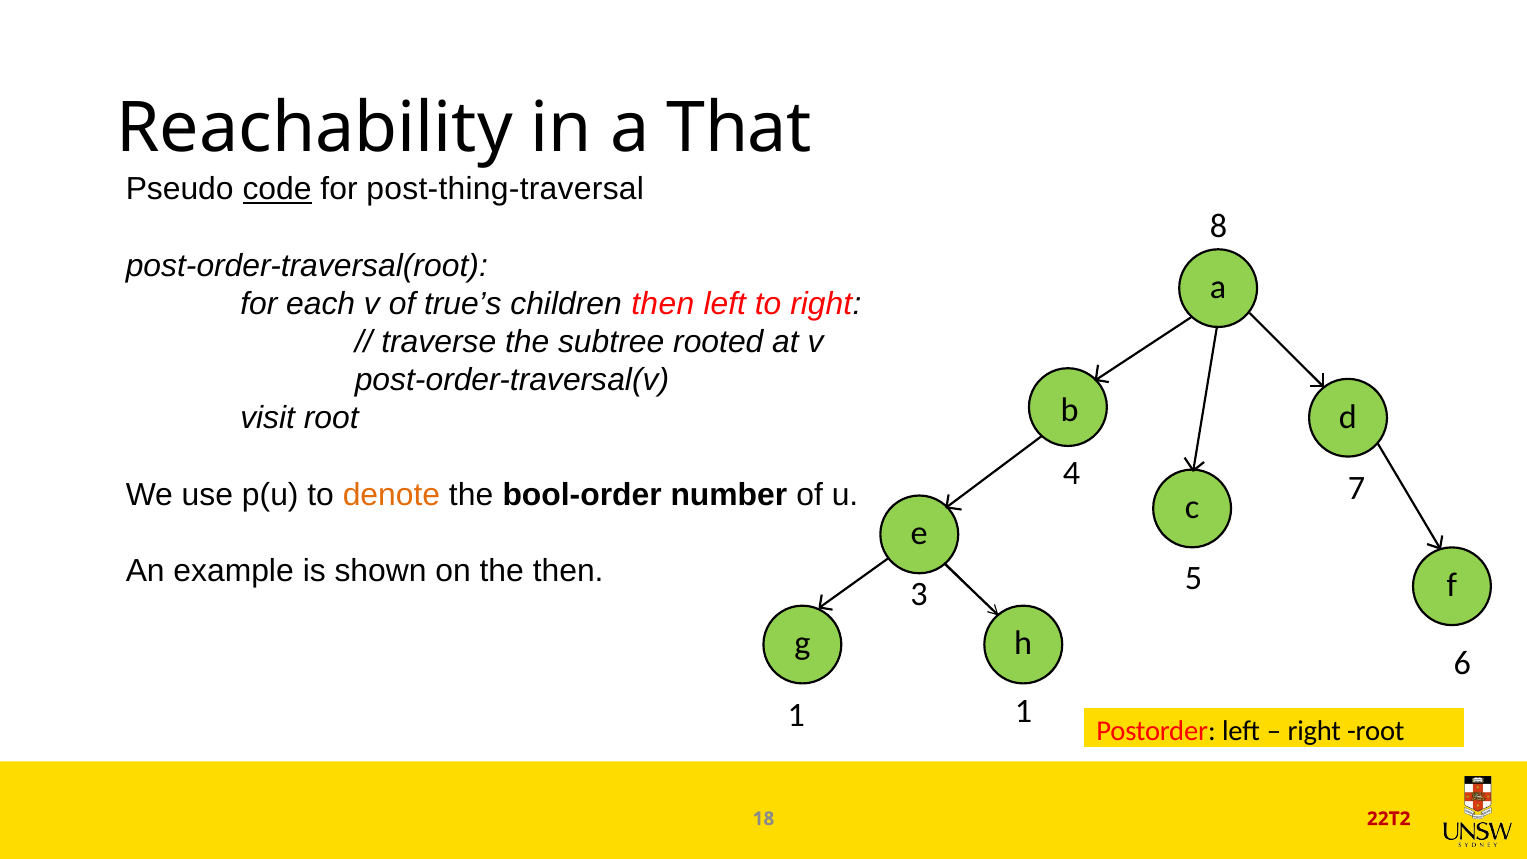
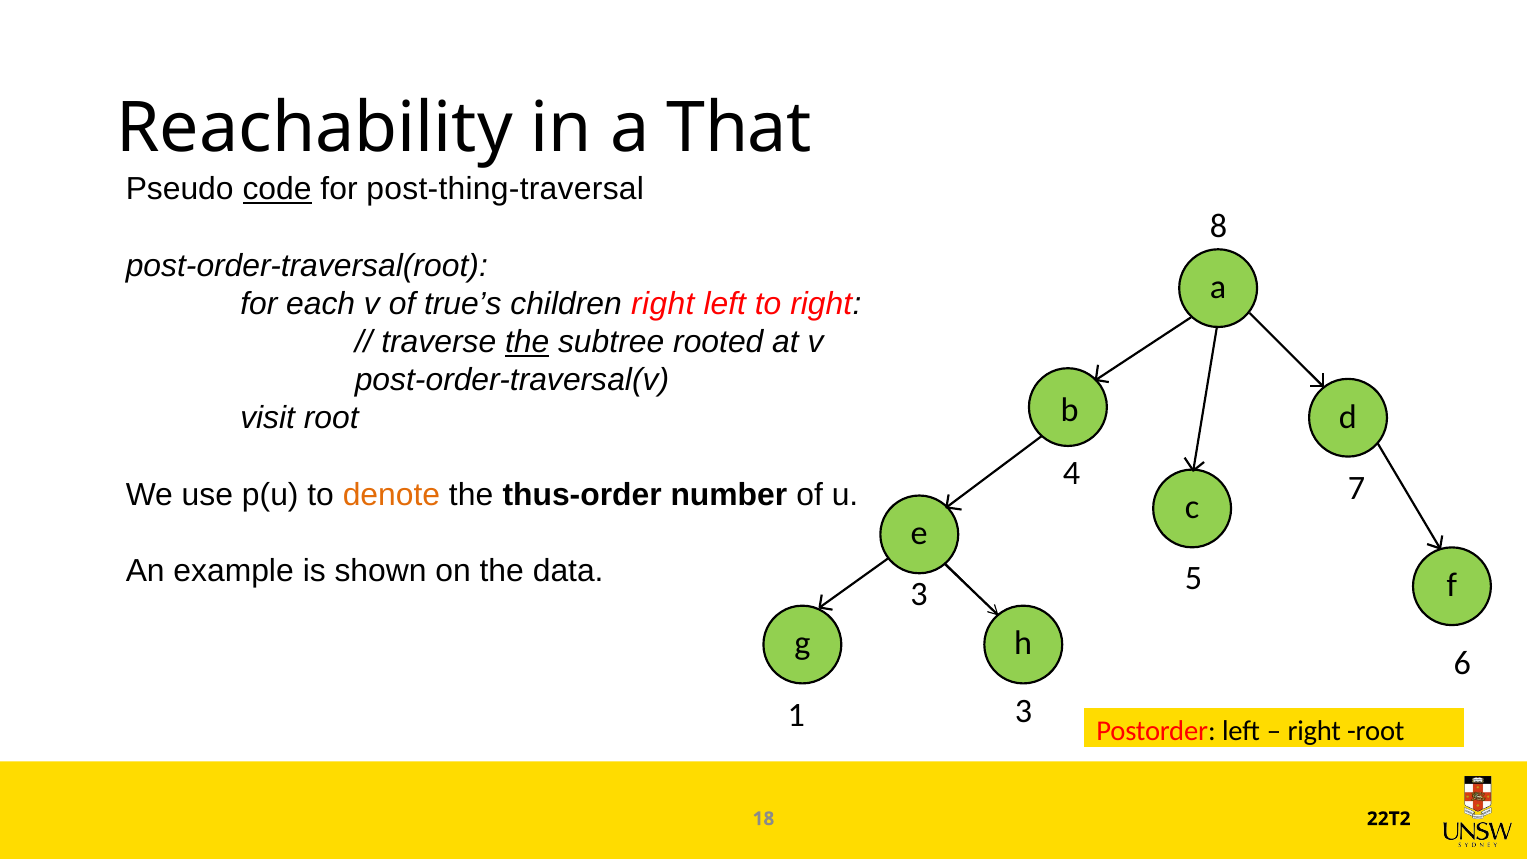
children then: then -> right (663, 304)
the underline: none -> present (527, 342)
bool-order: bool-order -> thus-order (582, 495)
the then: then -> data (568, 571)
1 1: 1 -> 3 (1024, 711)
22T2 colour: red -> black (1389, 819)
